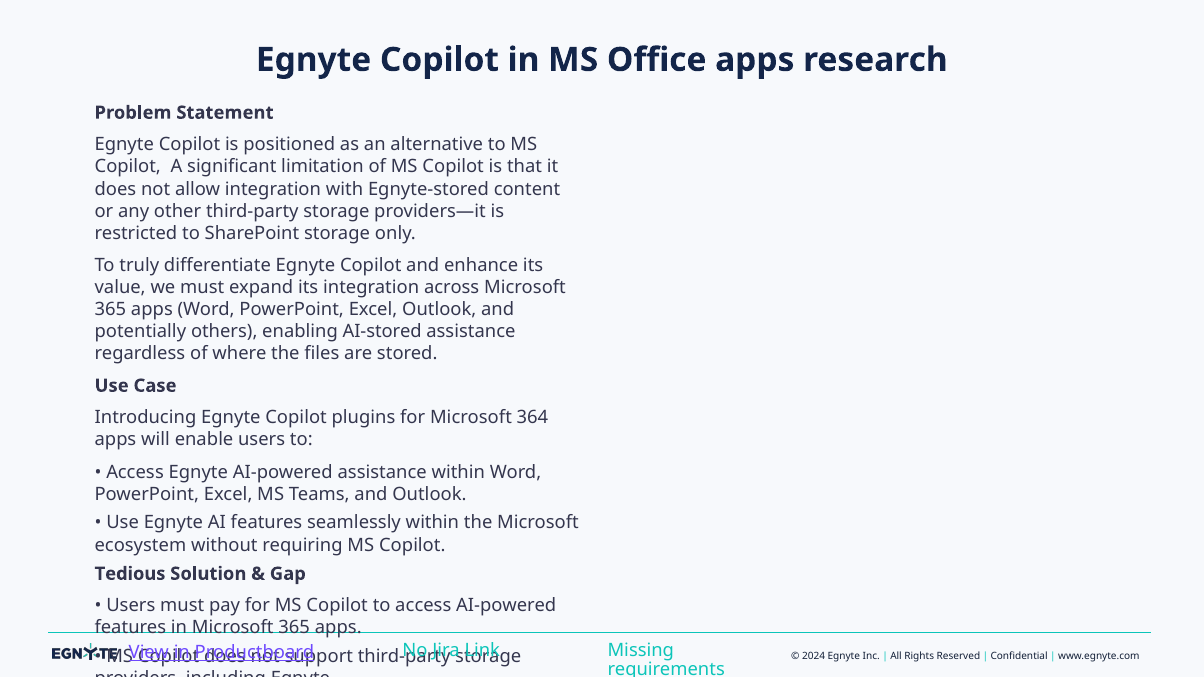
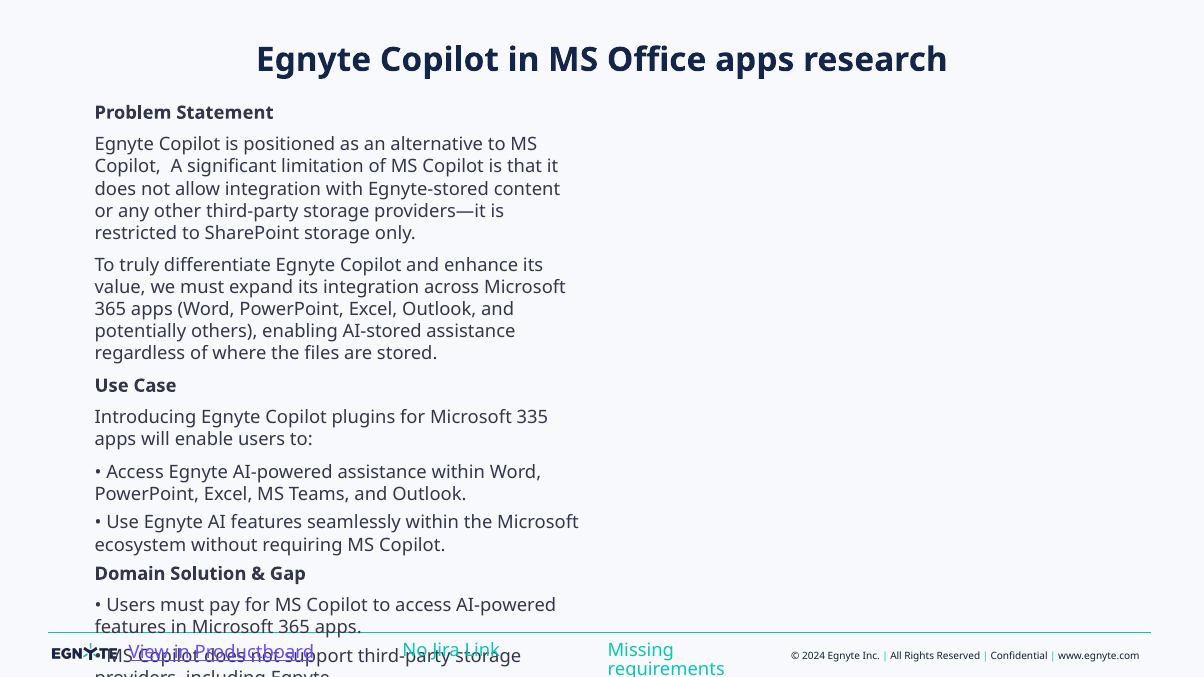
364: 364 -> 335 (532, 418)
Tedious: Tedious -> Domain (130, 574)
